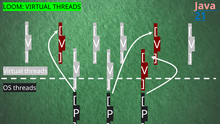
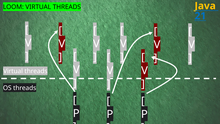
Java colour: pink -> yellow (205, 6)
